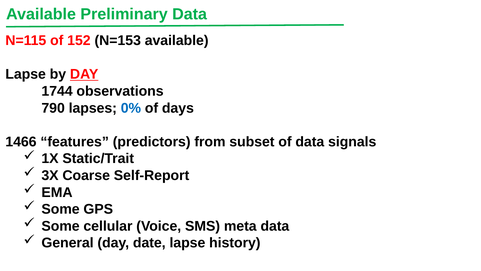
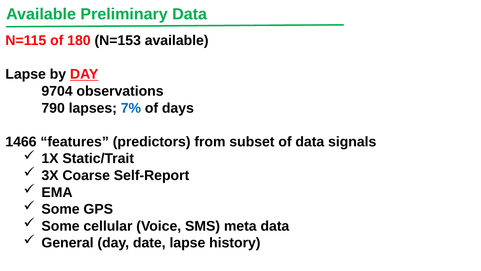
152: 152 -> 180 (79, 40)
1744: 1744 -> 9704 (57, 91)
0%: 0% -> 7% (131, 108)
